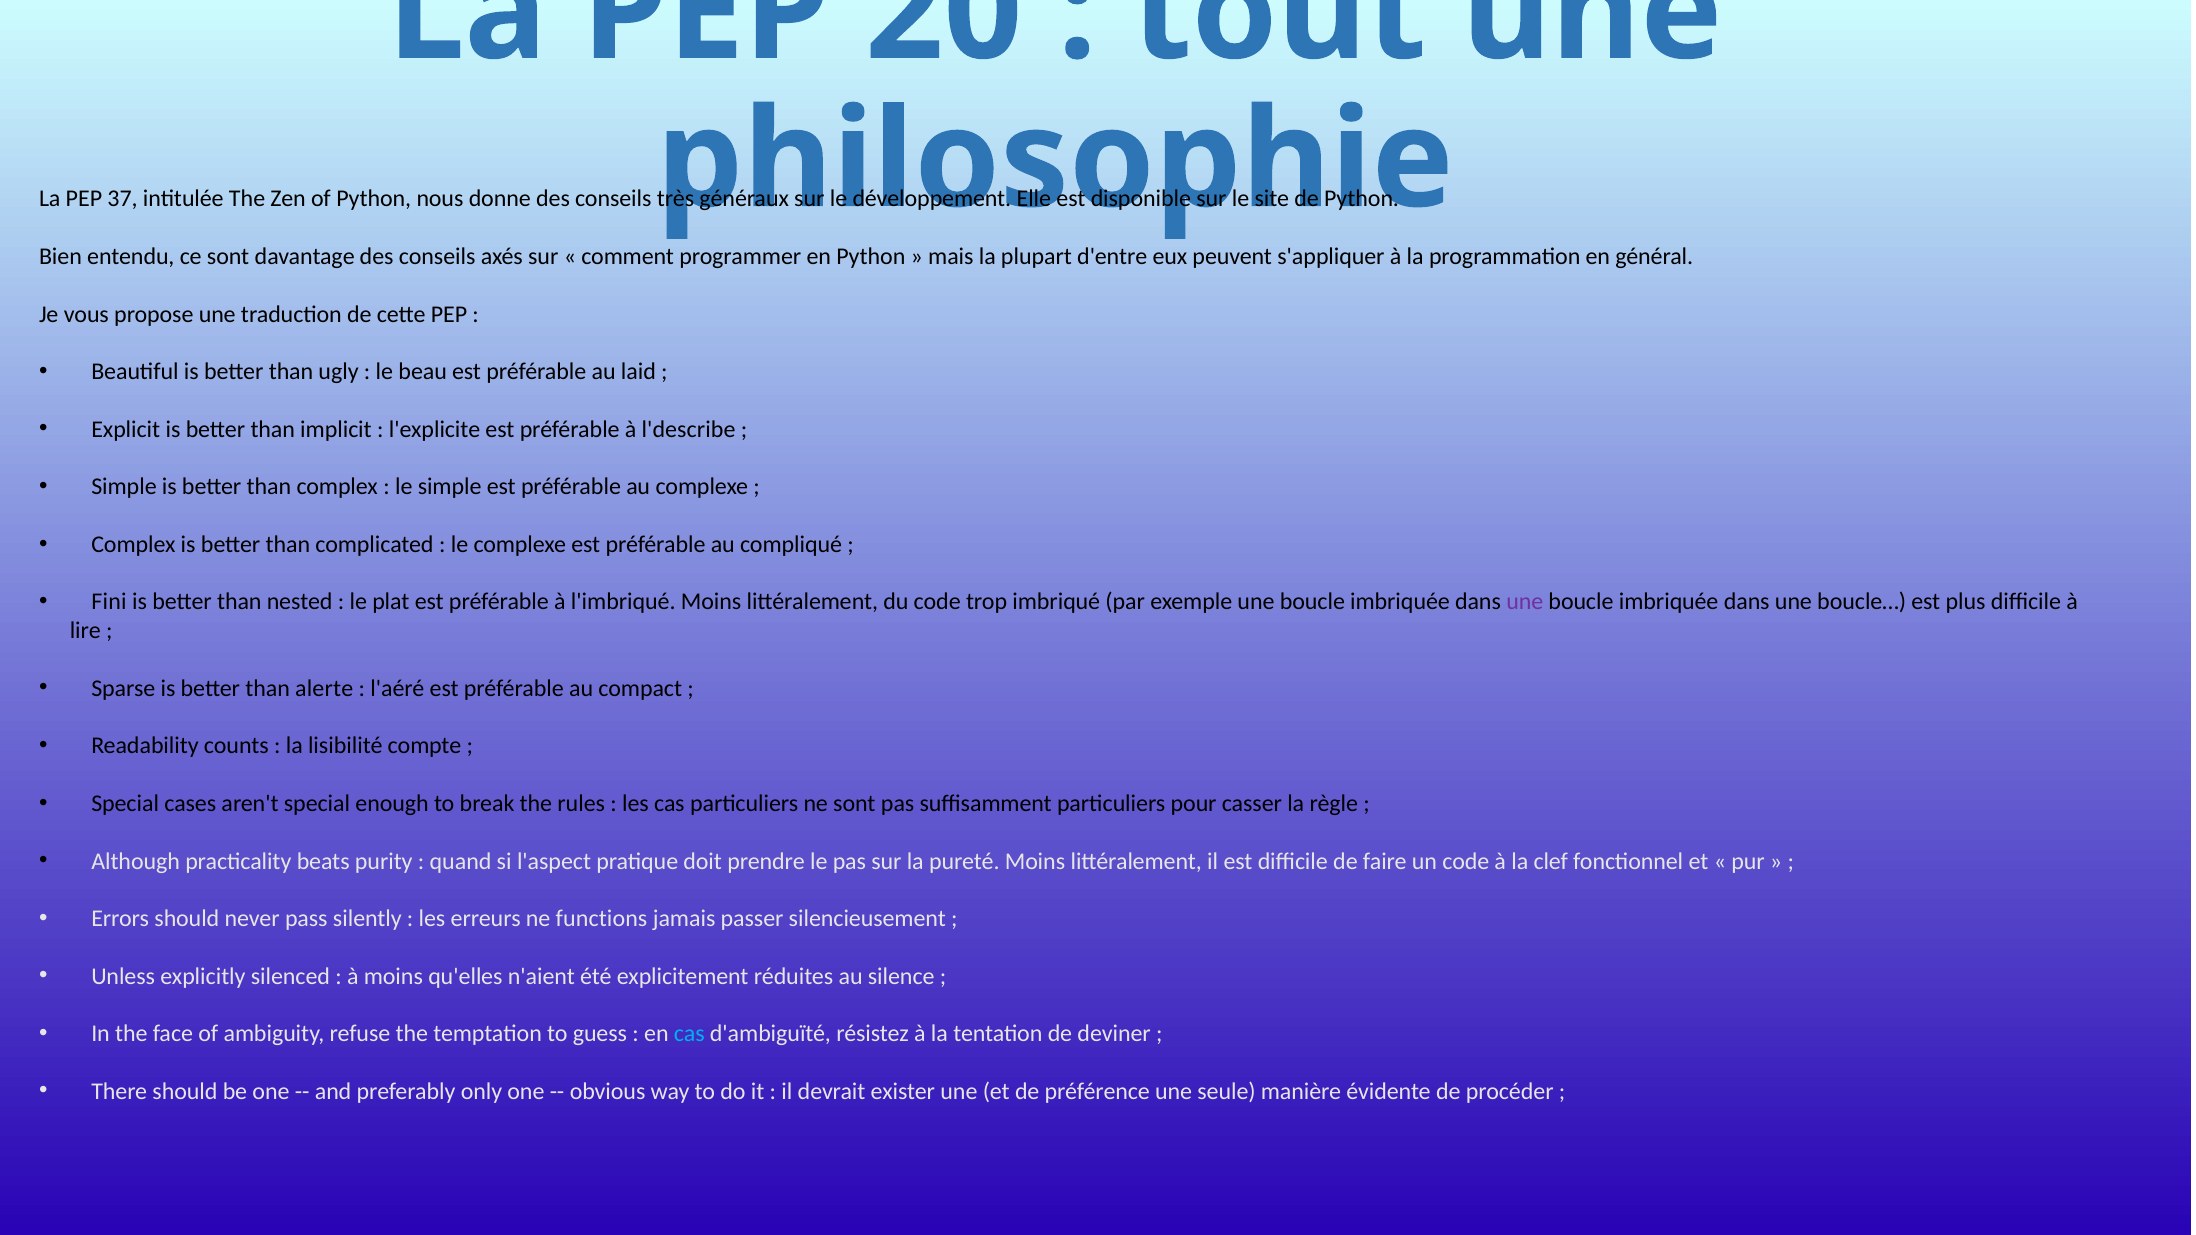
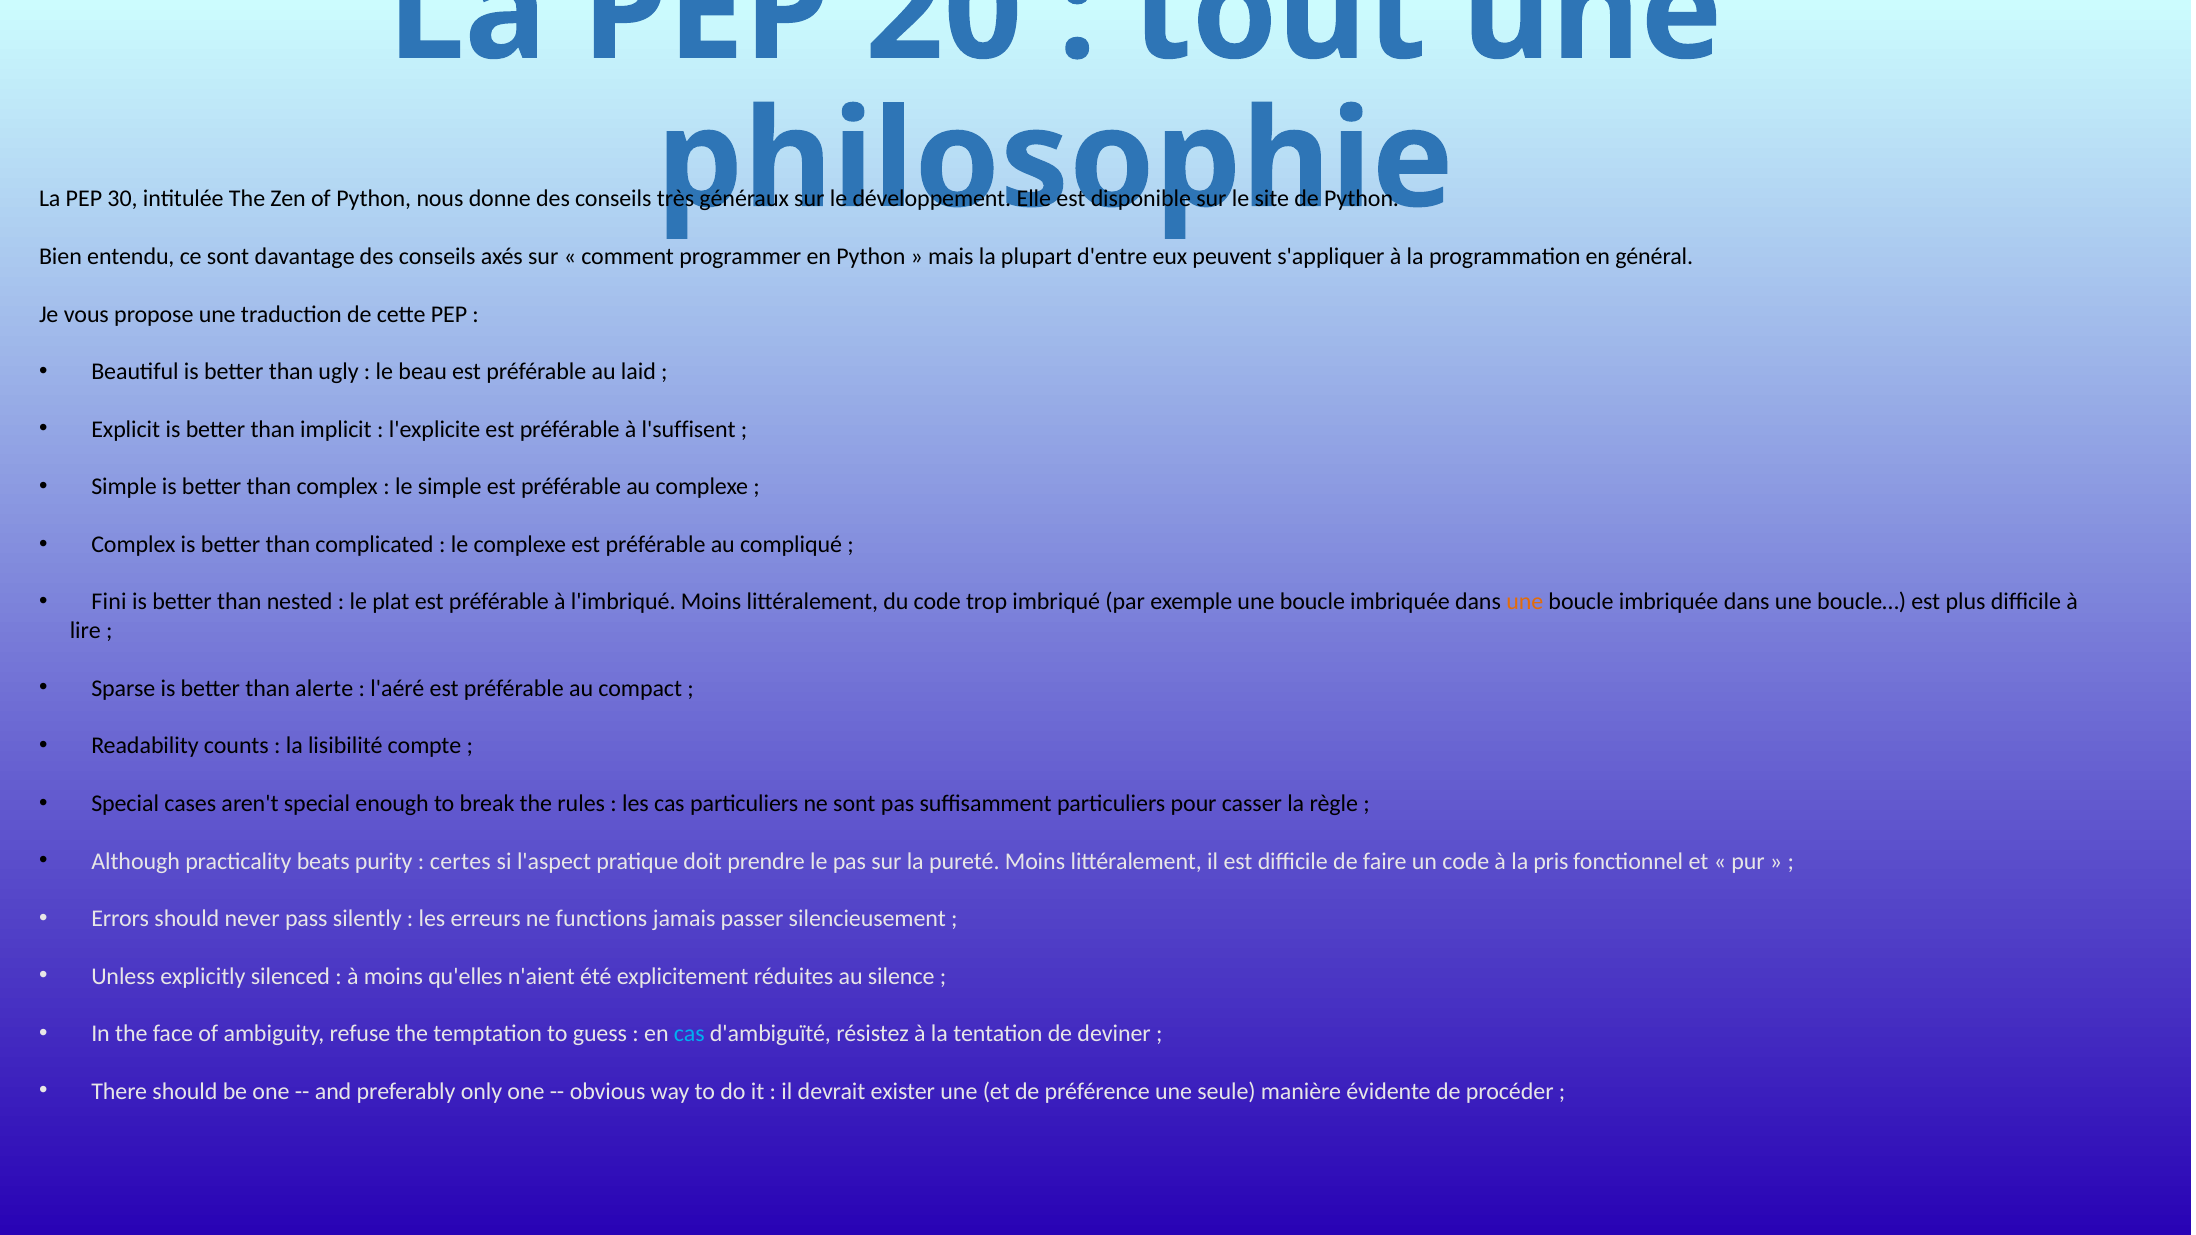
37: 37 -> 30 (122, 199)
l'describe: l'describe -> l'suffisent (689, 429)
une colour: purple -> orange (1525, 602)
quand: quand -> certes (460, 861)
clef: clef -> pris (1551, 861)
